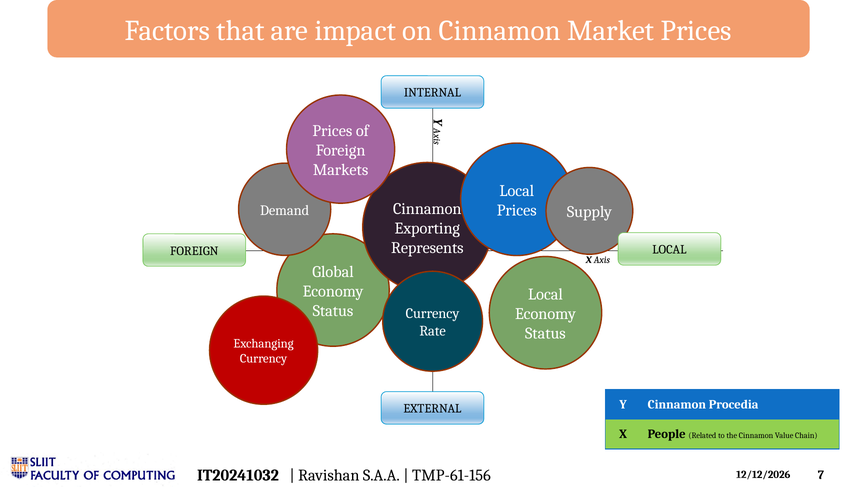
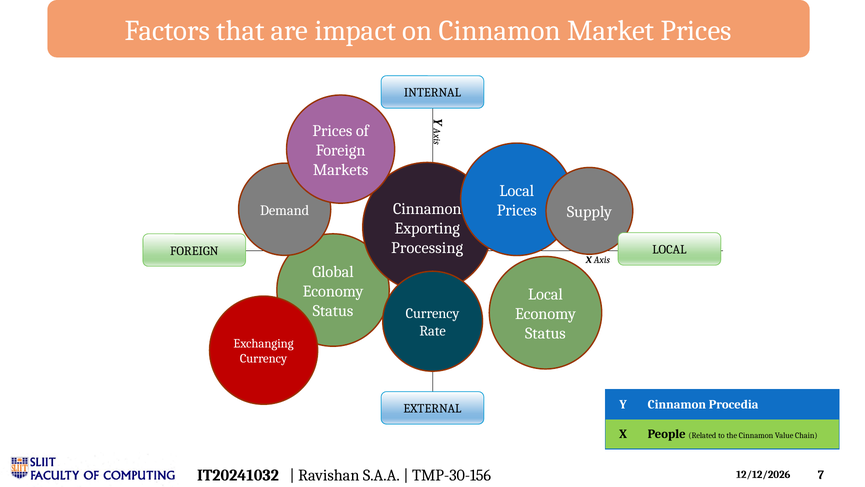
Represents: Represents -> Processing (427, 247)
TMP-61-156: TMP-61-156 -> TMP-30-156 (452, 475)
